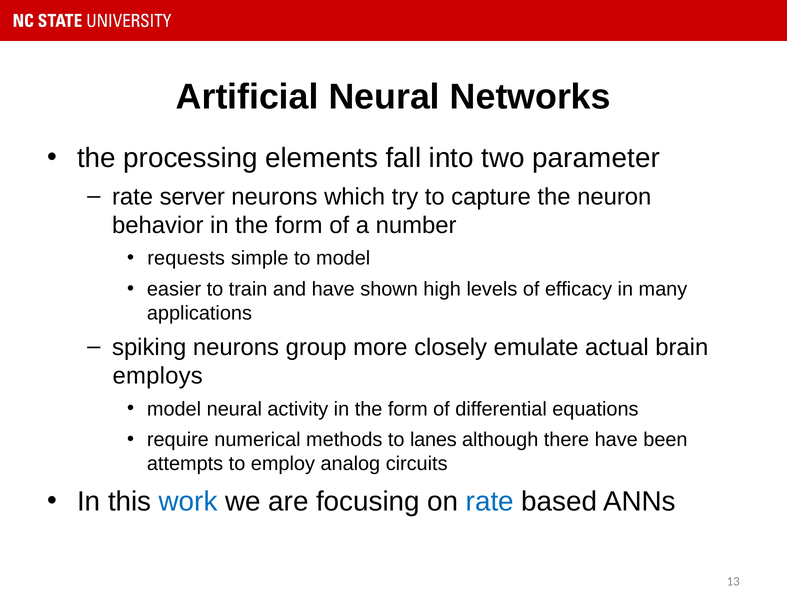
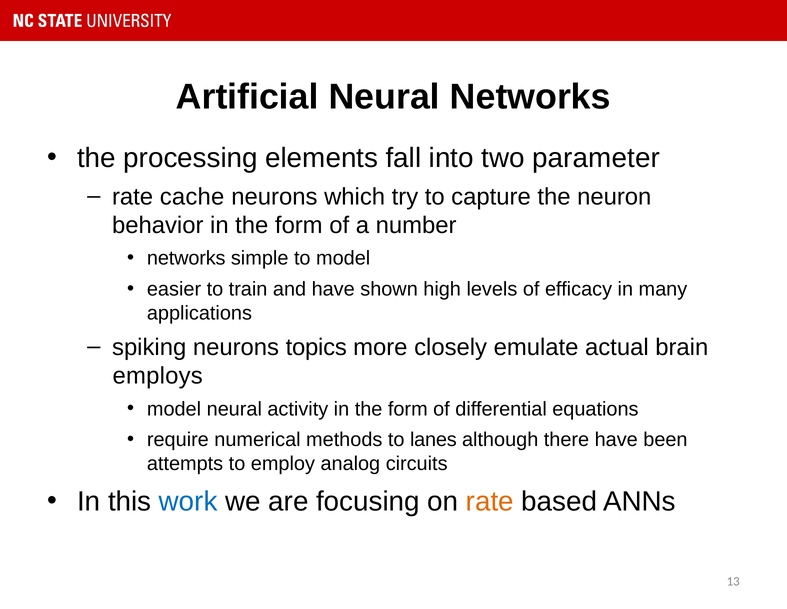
server: server -> cache (192, 196)
requests: requests -> networks (186, 258)
group: group -> topics (316, 347)
rate colour: blue -> orange (490, 501)
